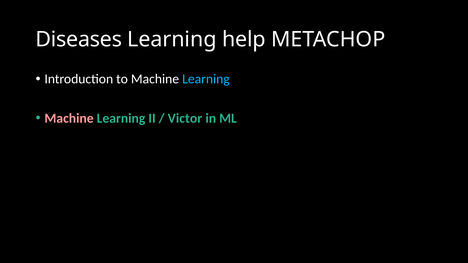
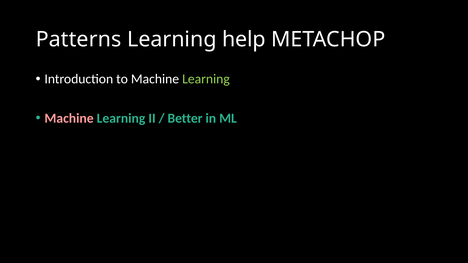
Diseases: Diseases -> Patterns (79, 39)
Learning colour: light blue -> light green (206, 79)
Victor: Victor -> Better (185, 118)
